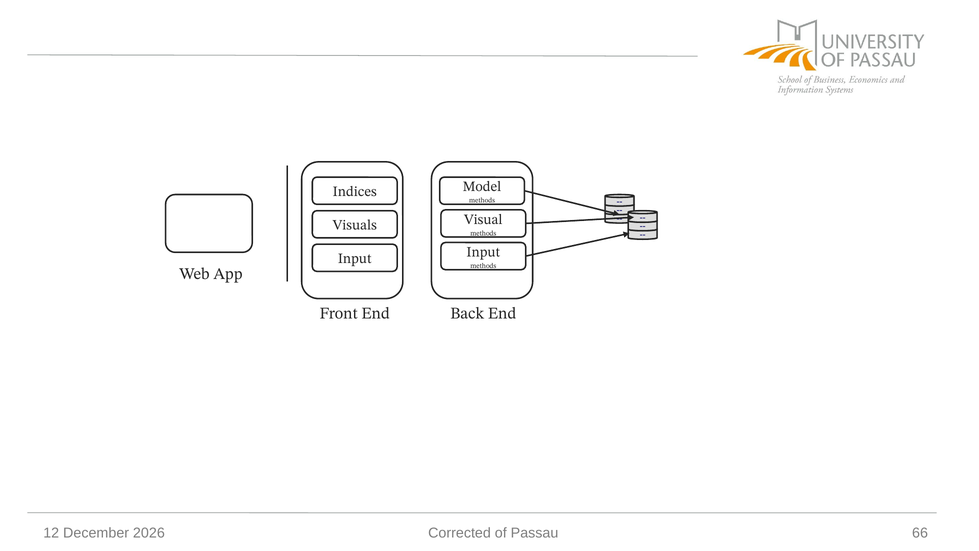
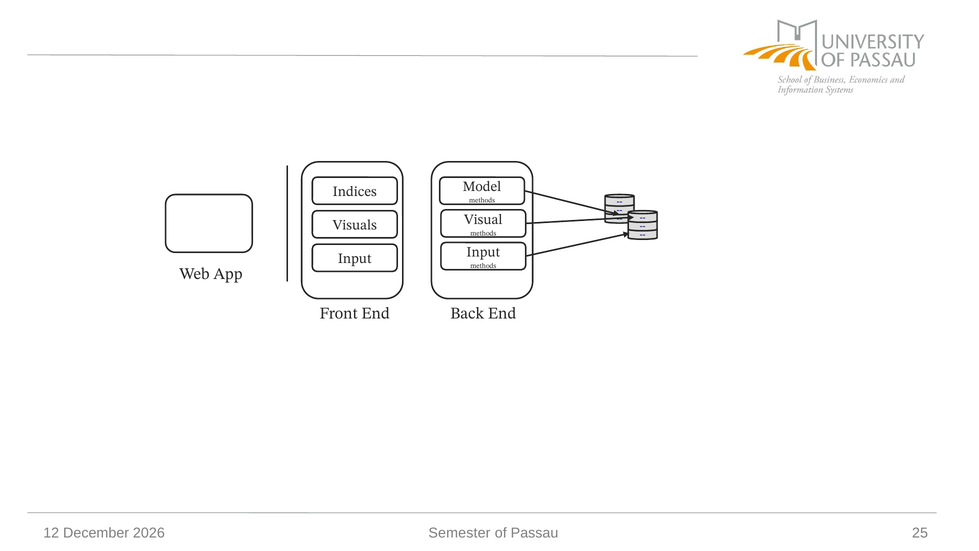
Corrected: Corrected -> Semester (459, 533)
66: 66 -> 25 (920, 533)
